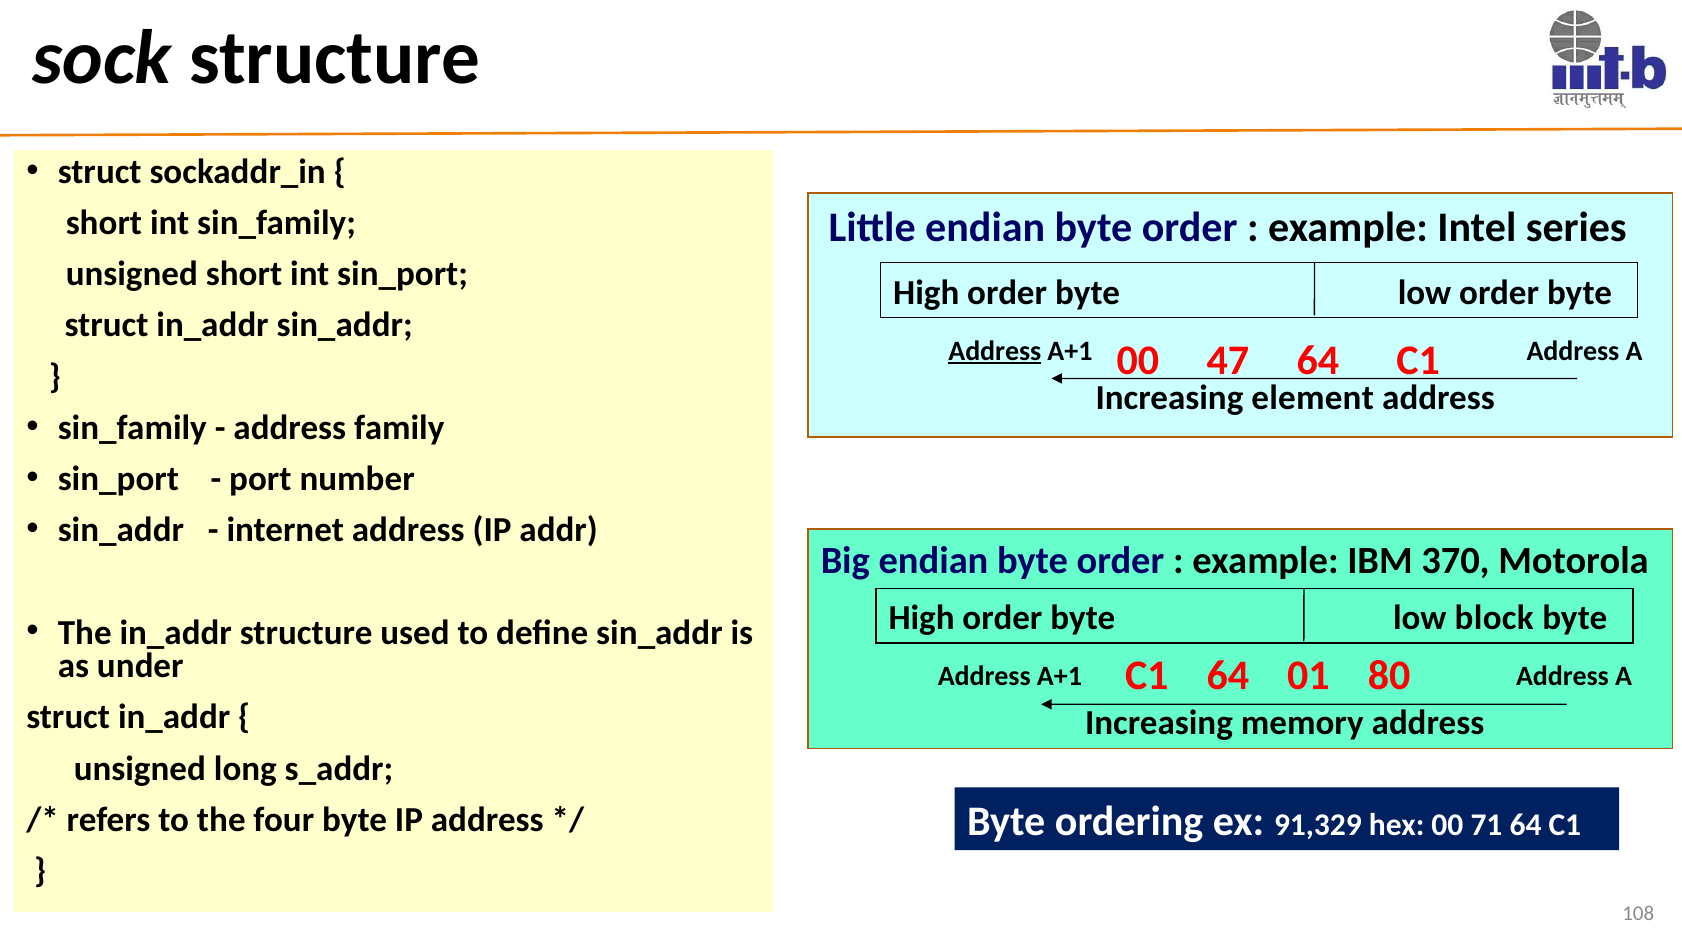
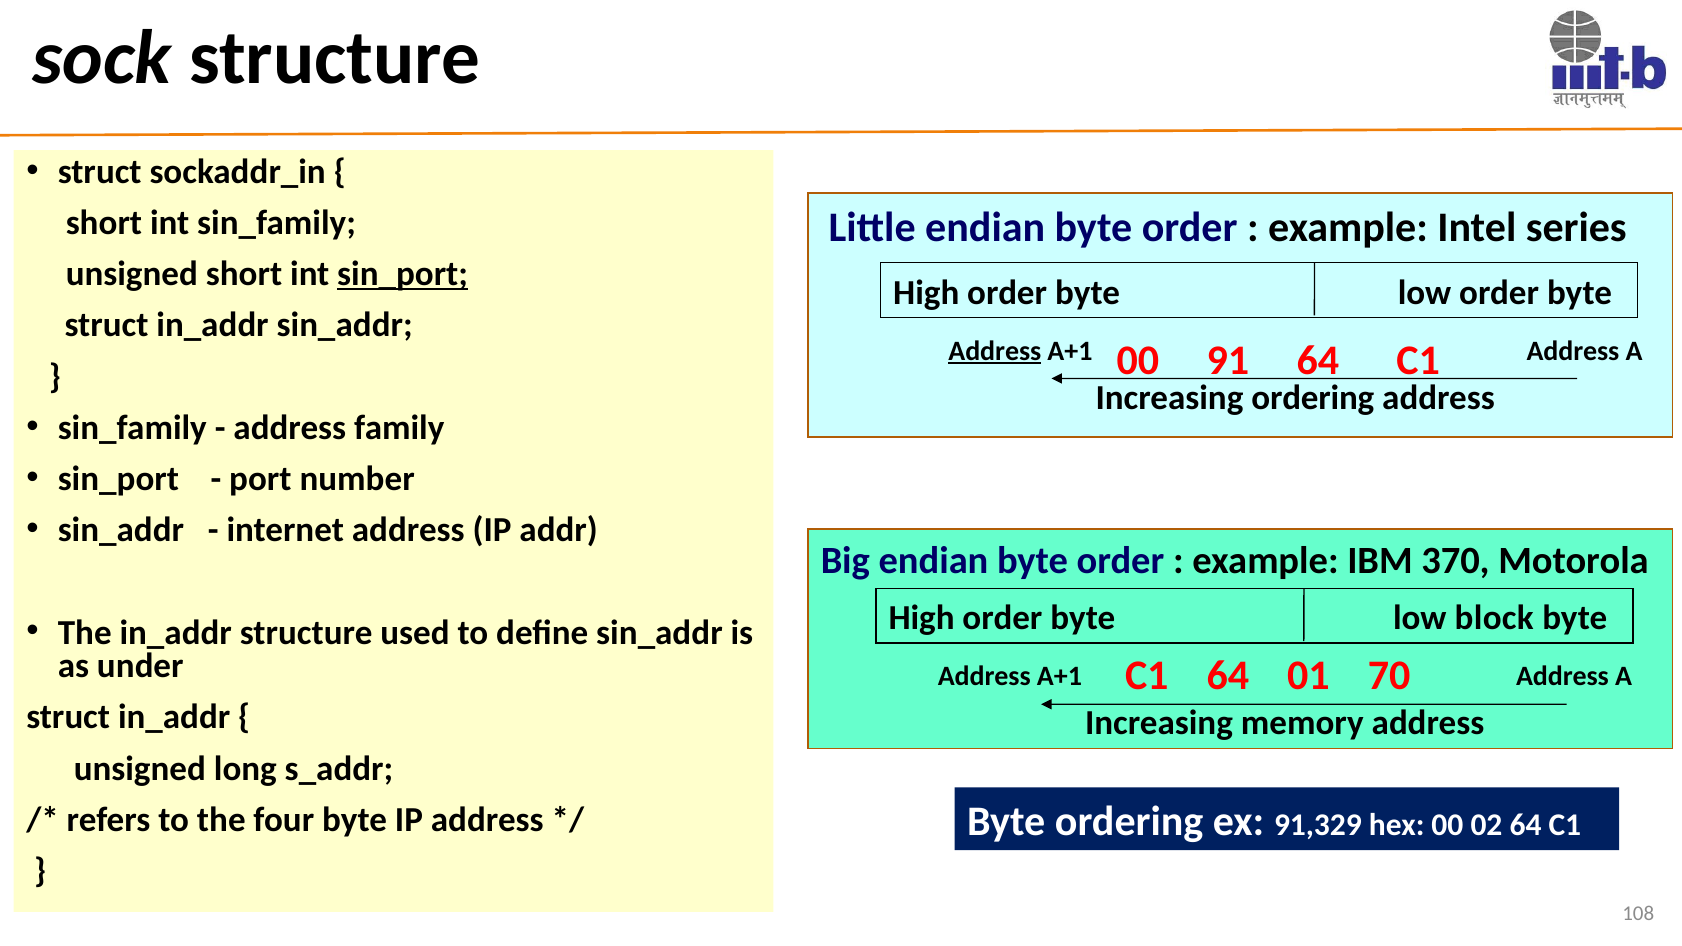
sin_port underline: none -> present (403, 274)
47: 47 -> 91 (1228, 360)
Increasing element: element -> ordering (1313, 398)
80: 80 -> 70 (1389, 676)
71: 71 -> 02 (1486, 825)
